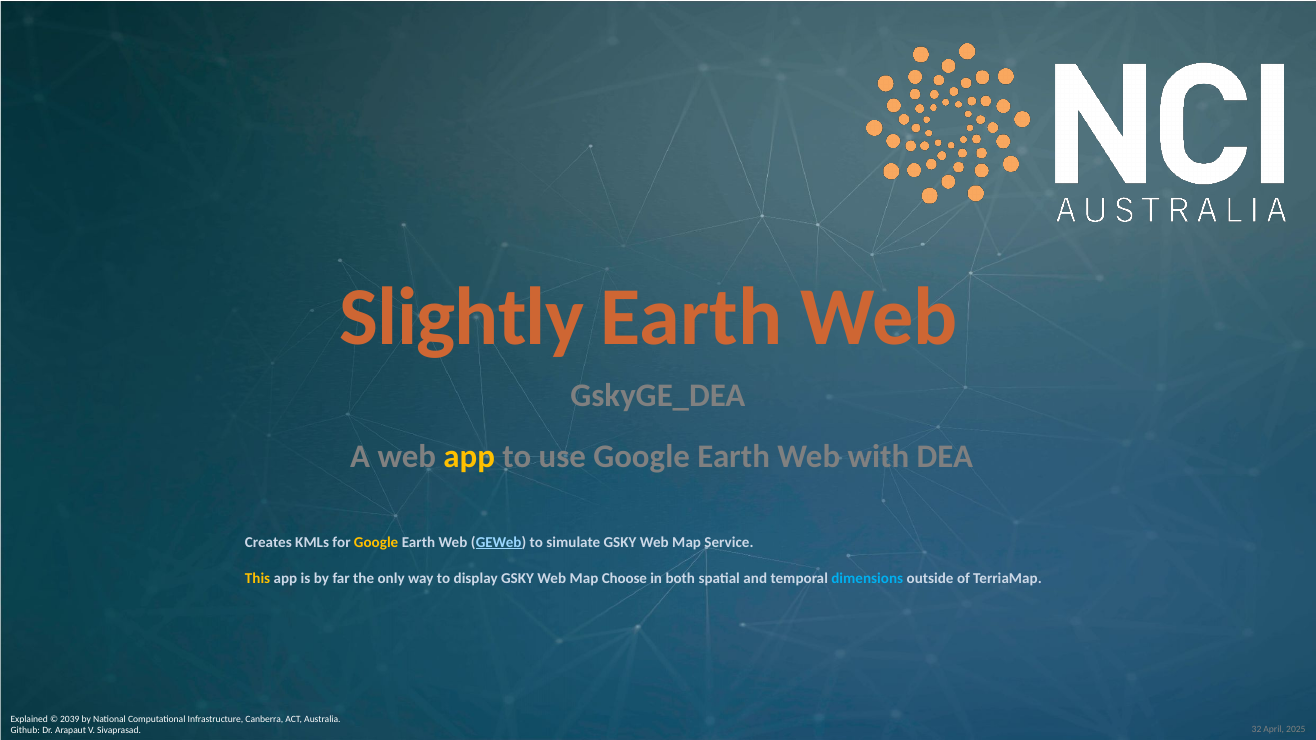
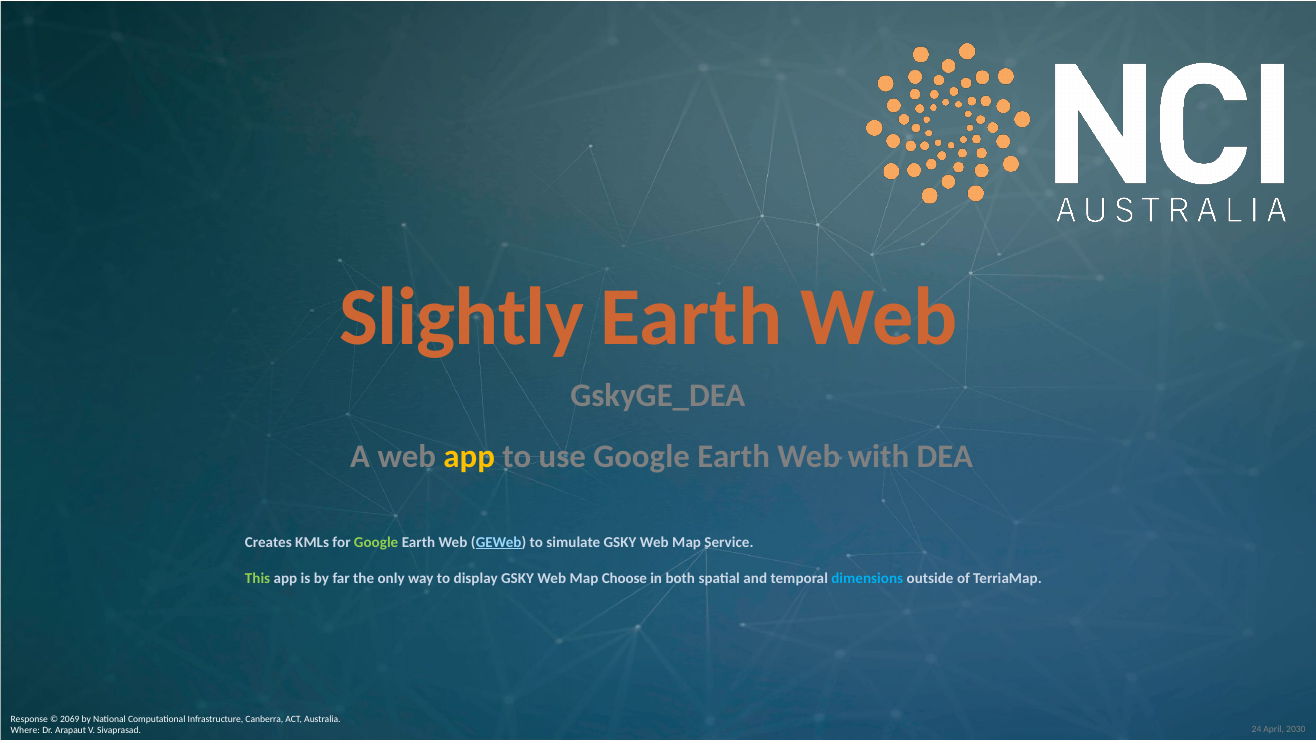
Google colour: yellow -> light green (376, 542)
This colour: yellow -> light green (258, 579)
Explained: Explained -> Response (29, 719)
2039: 2039 -> 2069 (70, 719)
Github: Github -> Where (25, 731)
32: 32 -> 24 (1257, 730)
2025: 2025 -> 2030 (1296, 730)
